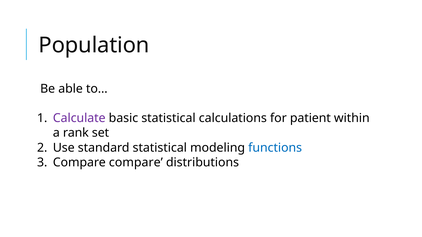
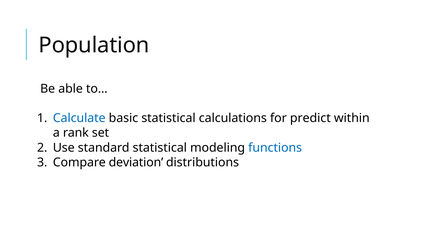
Calculate colour: purple -> blue (79, 118)
patient: patient -> predict (310, 118)
Compare compare: compare -> deviation (136, 163)
